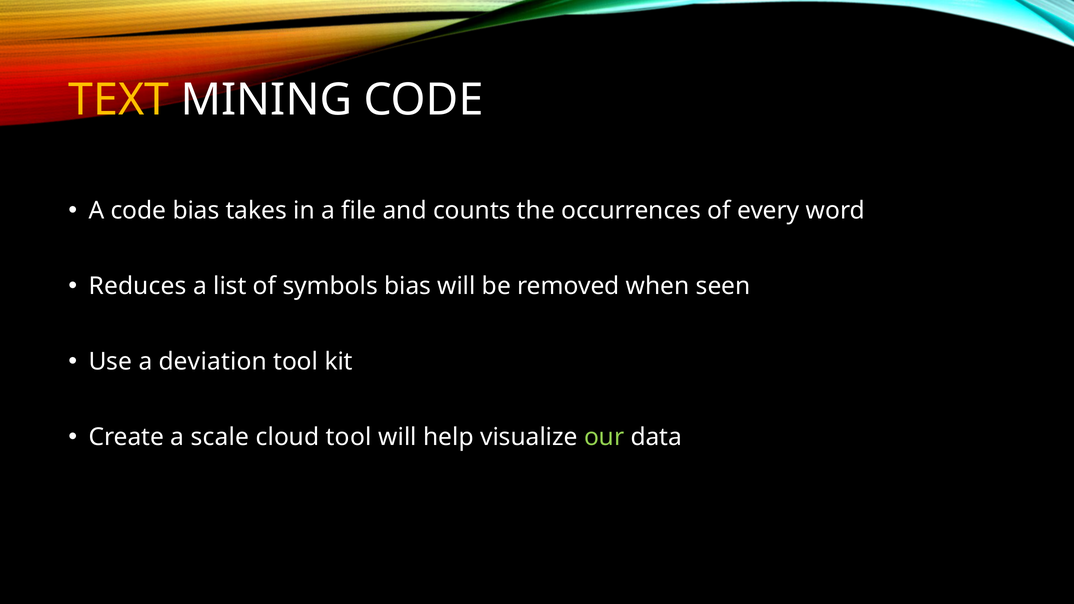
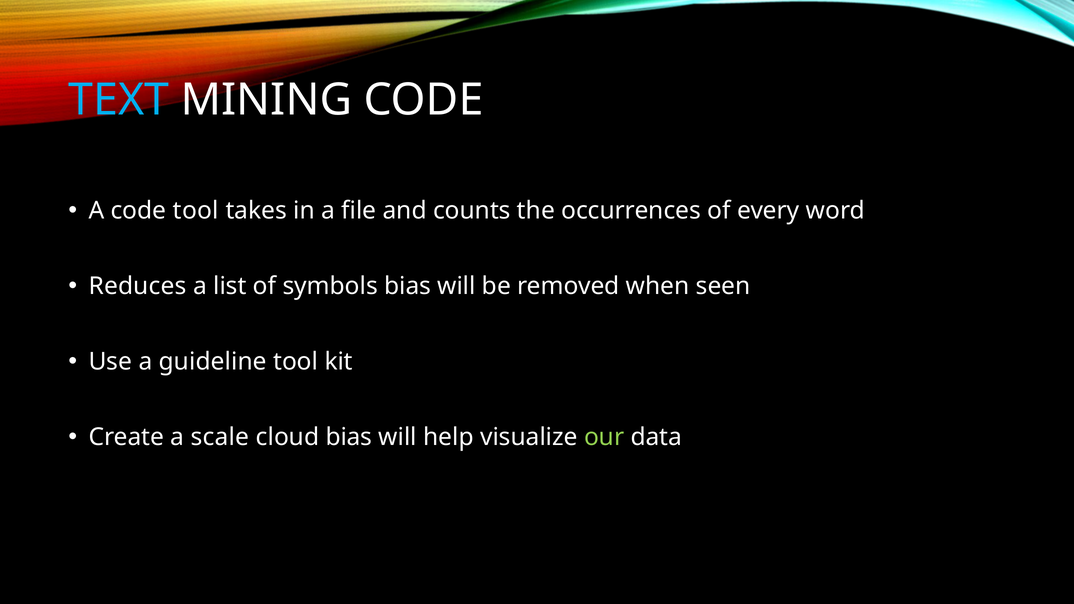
TEXT colour: yellow -> light blue (119, 100)
code bias: bias -> tool (196, 210)
deviation: deviation -> guideline (213, 361)
cloud tool: tool -> bias (349, 437)
